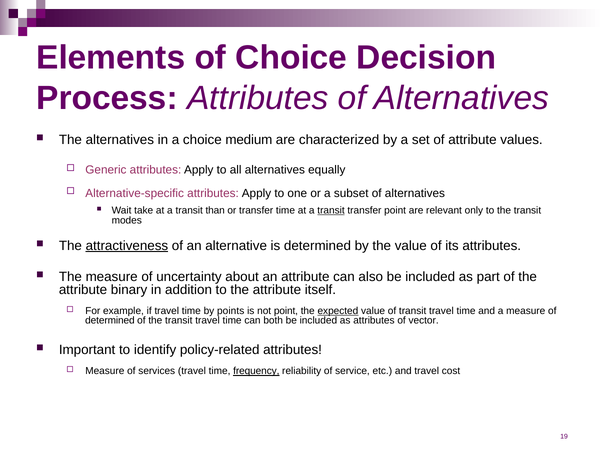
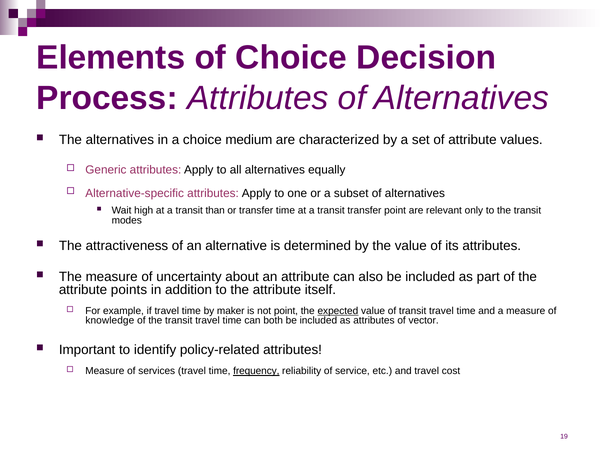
take: take -> high (144, 211)
transit underline: present -> none (331, 211)
attractiveness underline: present -> none (127, 246)
binary: binary -> points (129, 290)
points: points -> maker (231, 311)
determined: determined -> knowledge (110, 321)
